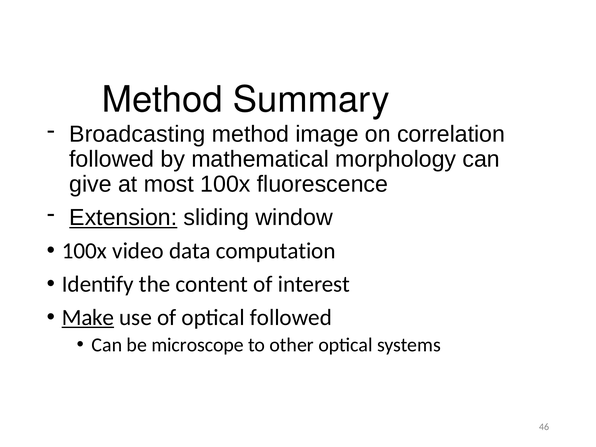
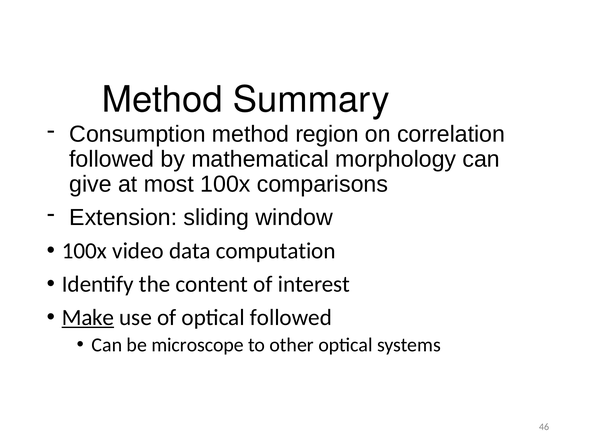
Broadcasting: Broadcasting -> Consumption (137, 134)
image: image -> region (327, 134)
fluorescence: fluorescence -> comparisons (322, 184)
Extension underline: present -> none (123, 218)
